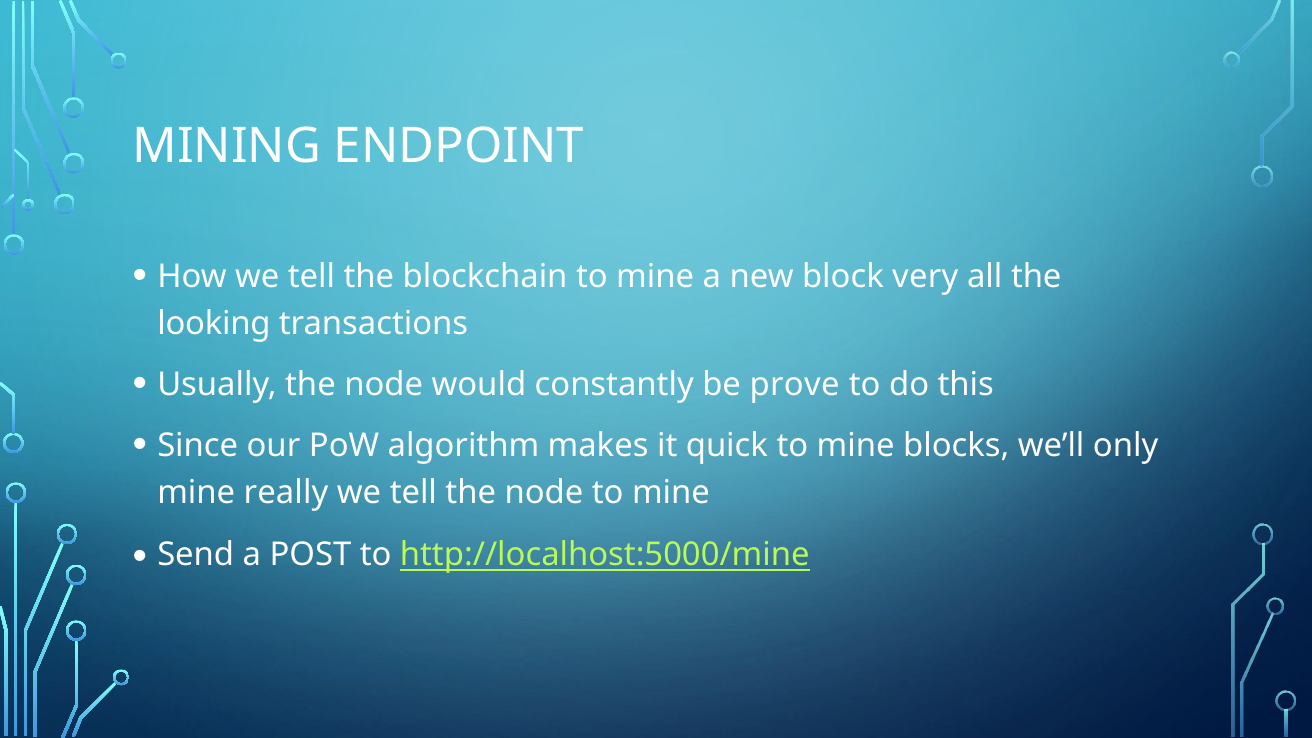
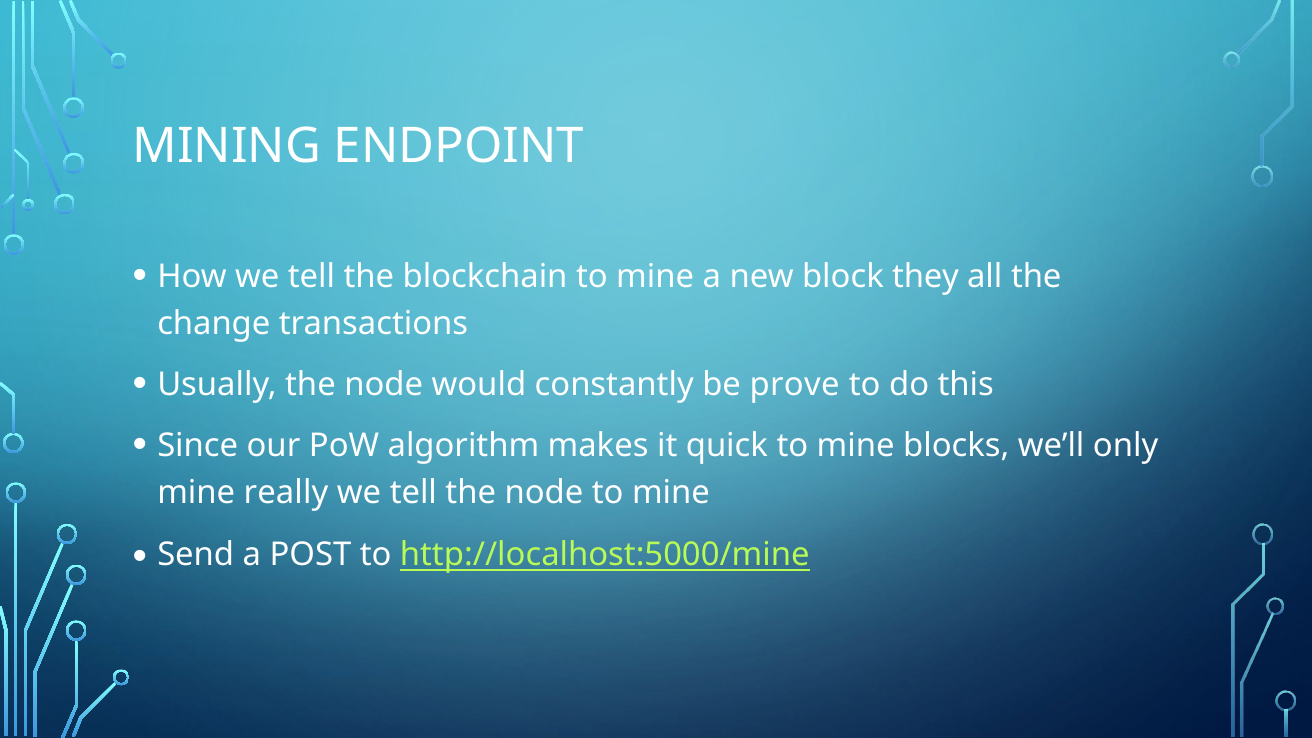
very: very -> they (925, 277)
looking: looking -> change (214, 324)
